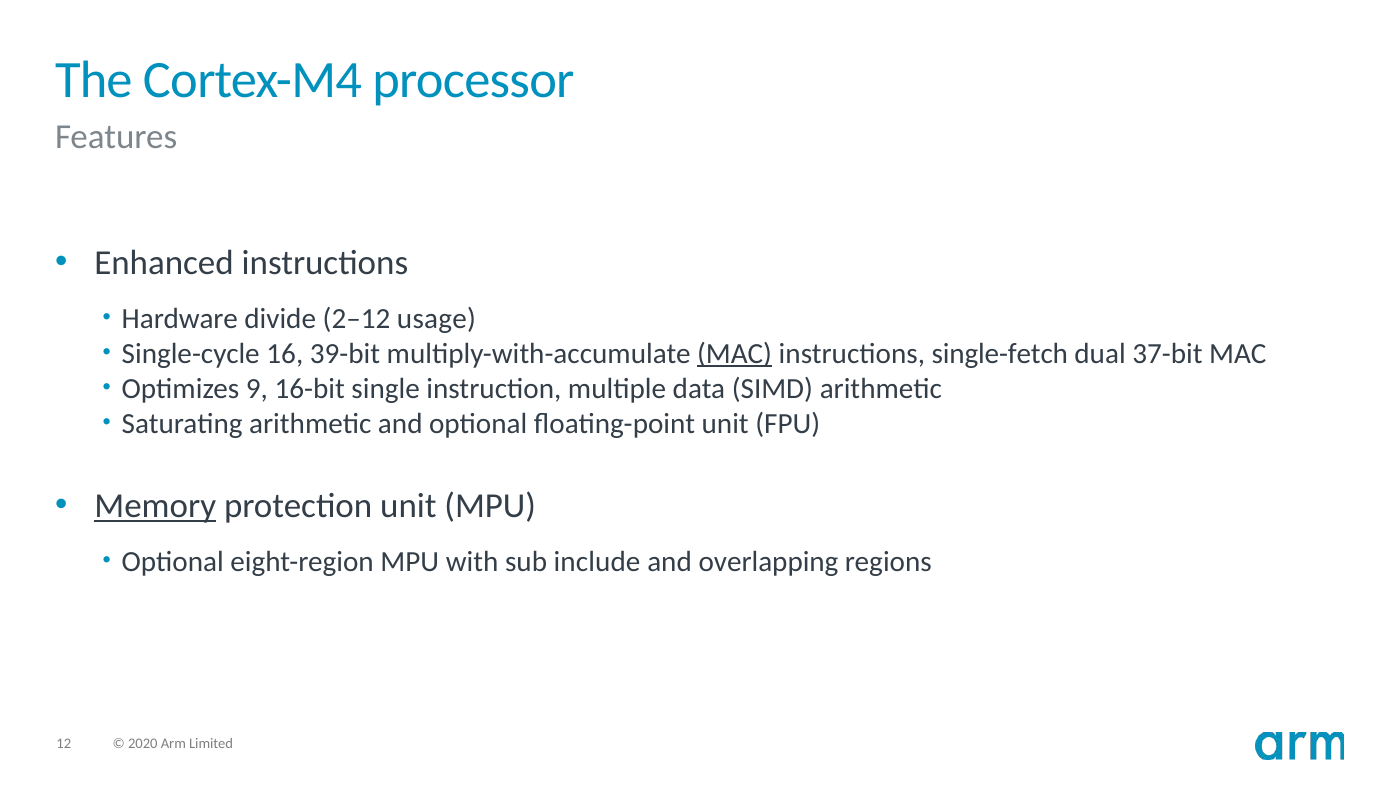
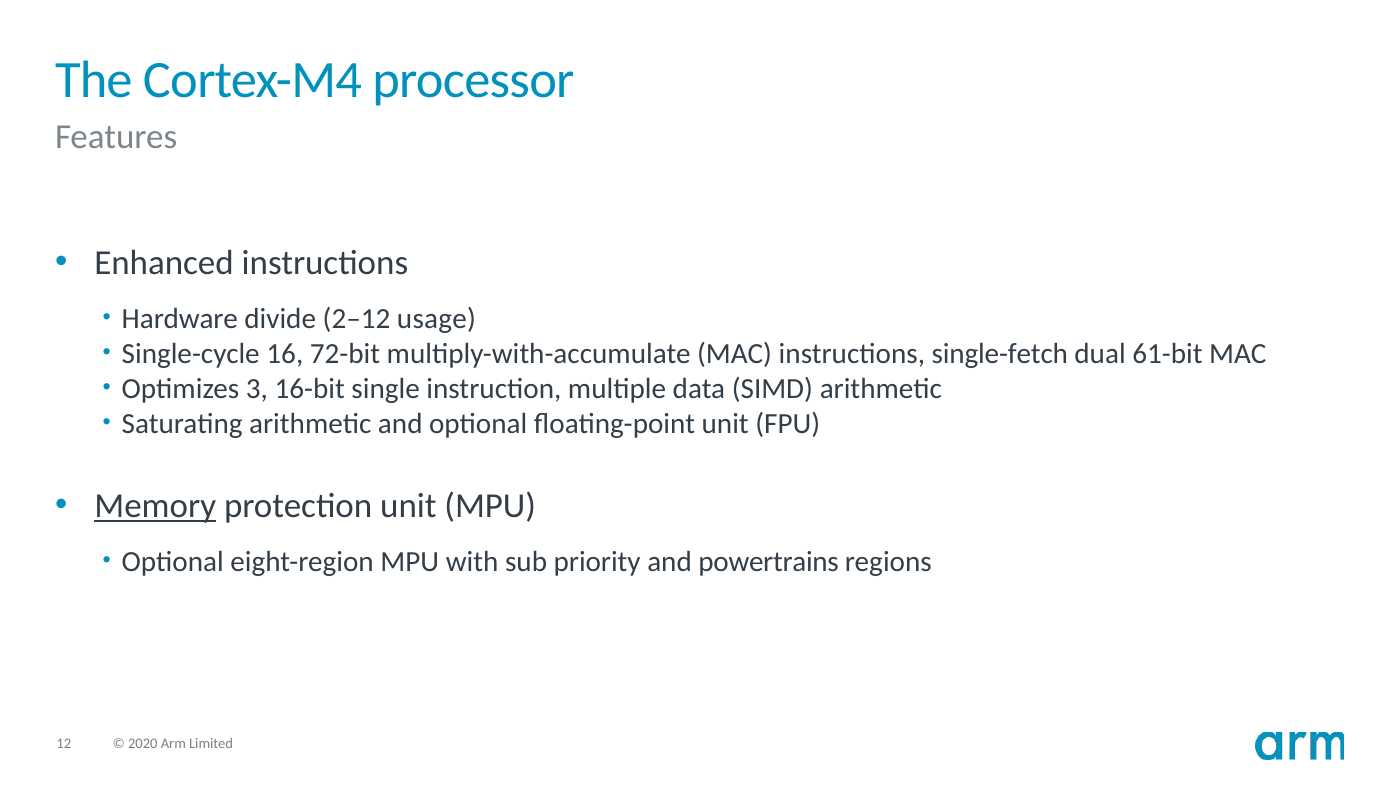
39-bit: 39-bit -> 72-bit (345, 354)
MAC underline: present -> none (735, 354)
37-bit: 37-bit -> 61-bit (1167, 354)
9: 9 -> 3 (257, 389)
include: include -> priority (597, 562)
overlapping: overlapping -> powertrains (769, 562)
